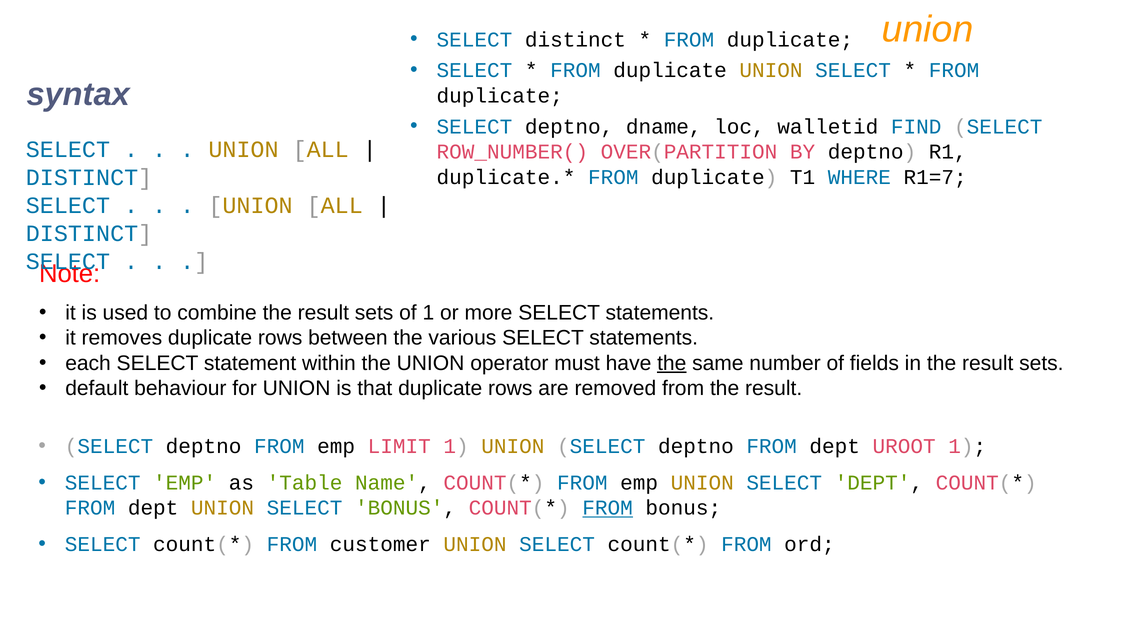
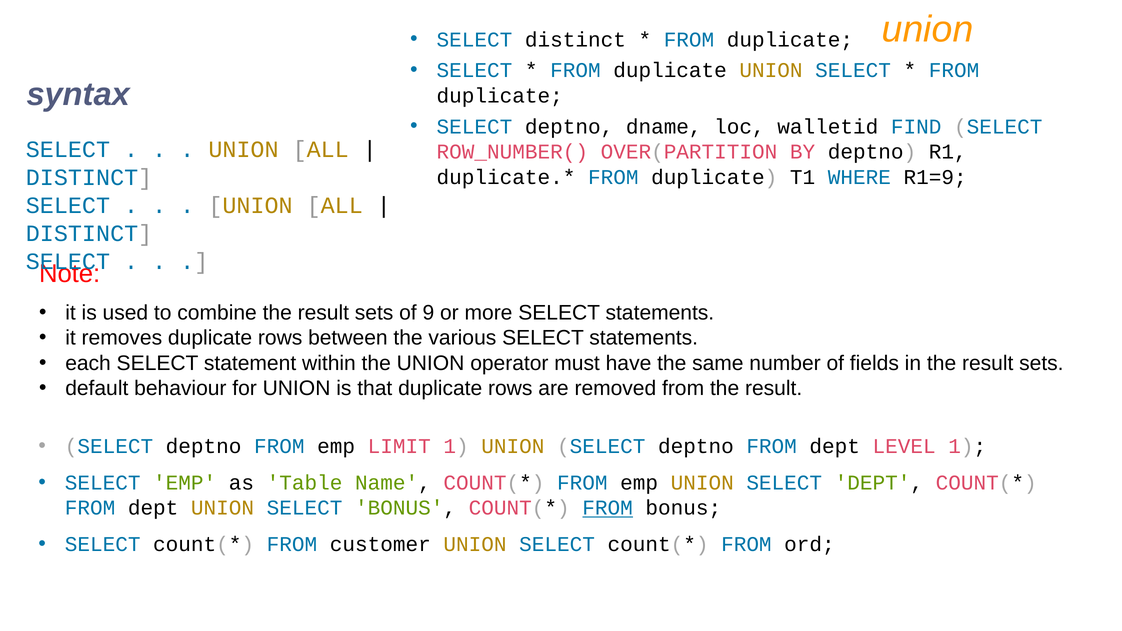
R1=7: R1=7 -> R1=9 (935, 177)
of 1: 1 -> 9 (428, 313)
the underline: present -> none (672, 363)
UROOT: UROOT -> LEVEL (904, 446)
